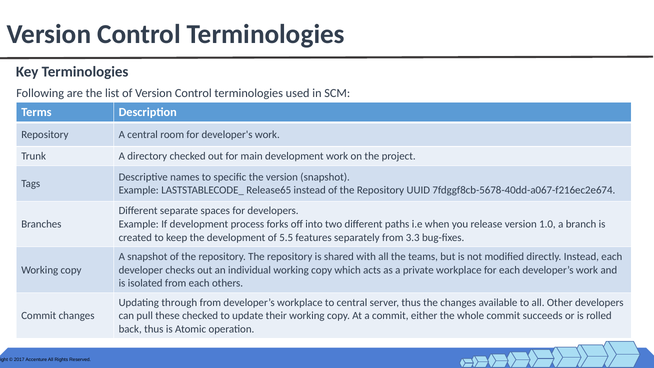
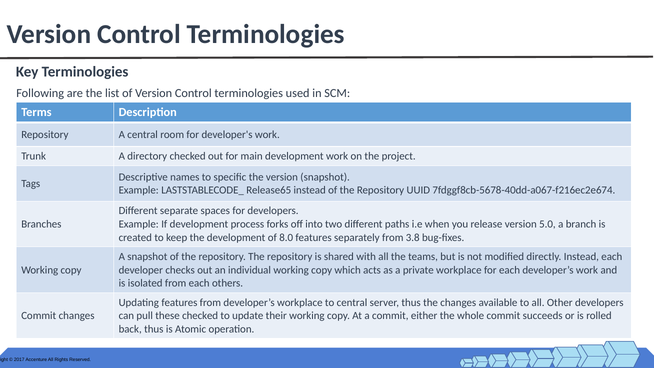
1.0: 1.0 -> 5.0 (547, 224)
5.5: 5.5 -> 8.0 (286, 237)
3.3: 3.3 -> 3.8 (413, 237)
Updating through: through -> features (179, 302)
